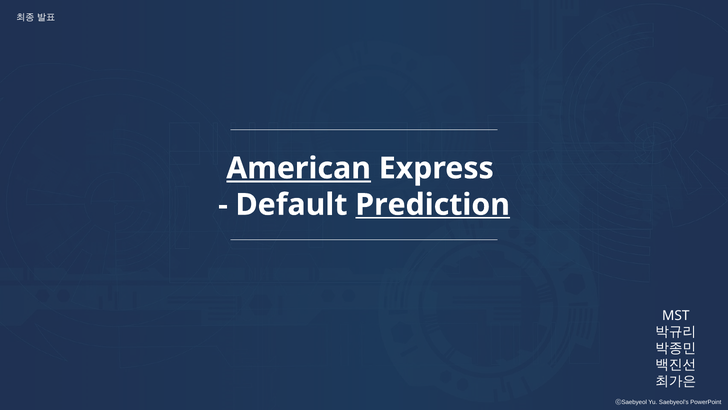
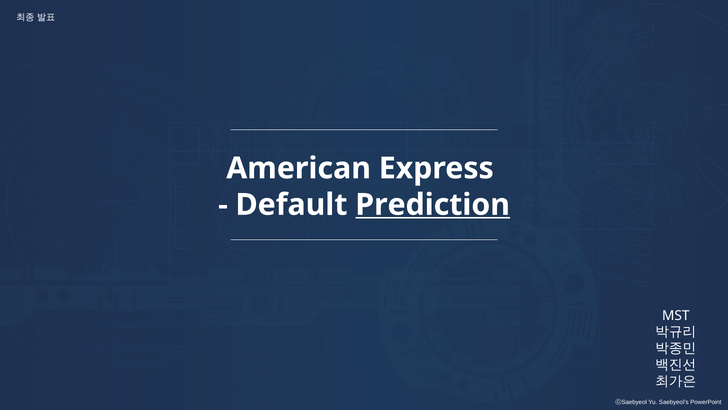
American underline: present -> none (299, 168)
